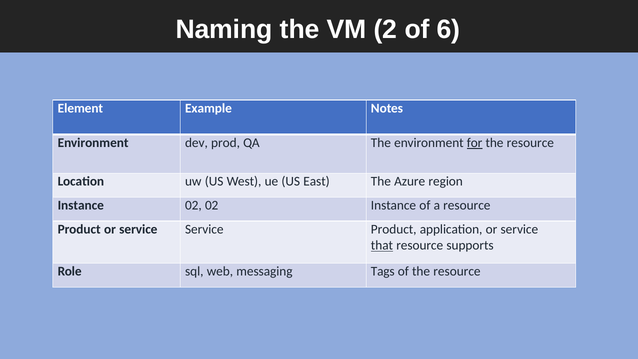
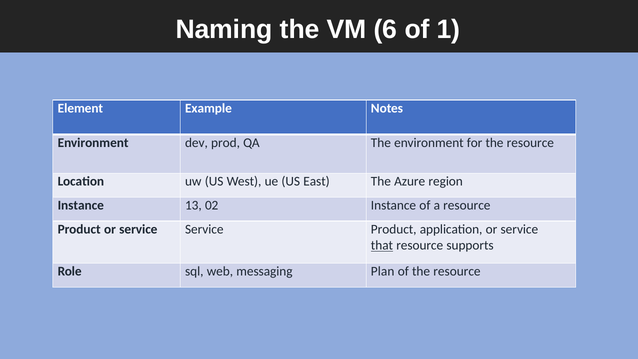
2: 2 -> 6 (386, 30)
6: 6 -> 1 (449, 30)
for underline: present -> none (475, 143)
Instance 02: 02 -> 13 (193, 205)
Tags: Tags -> Plan (383, 271)
